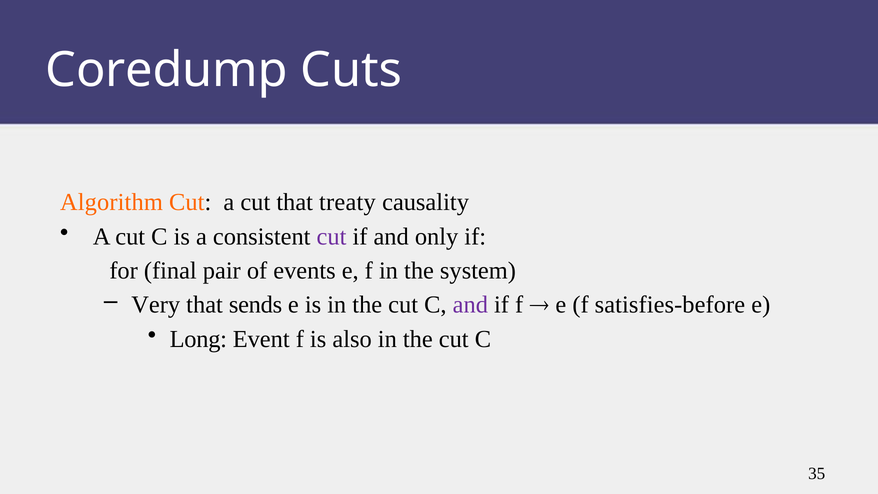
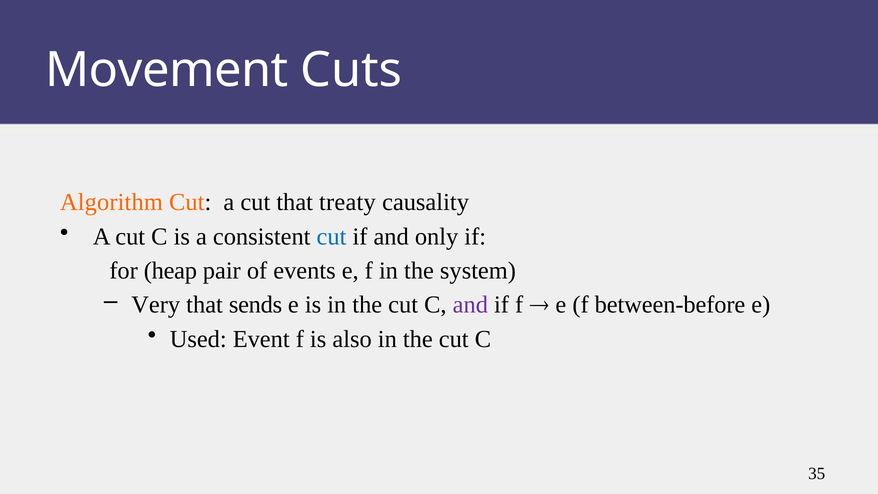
Coredump: Coredump -> Movement (167, 70)
cut colour: purple -> blue (331, 236)
final: final -> heap (170, 271)
satisfies-before: satisfies-before -> between-before (670, 305)
Long: Long -> Used (198, 339)
